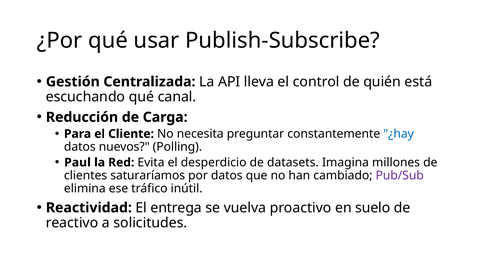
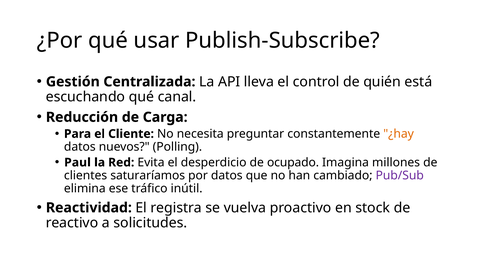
¿hay colour: blue -> orange (399, 134)
datasets: datasets -> ocupado (293, 162)
entrega: entrega -> registra (176, 207)
suelo: suelo -> stock (373, 207)
